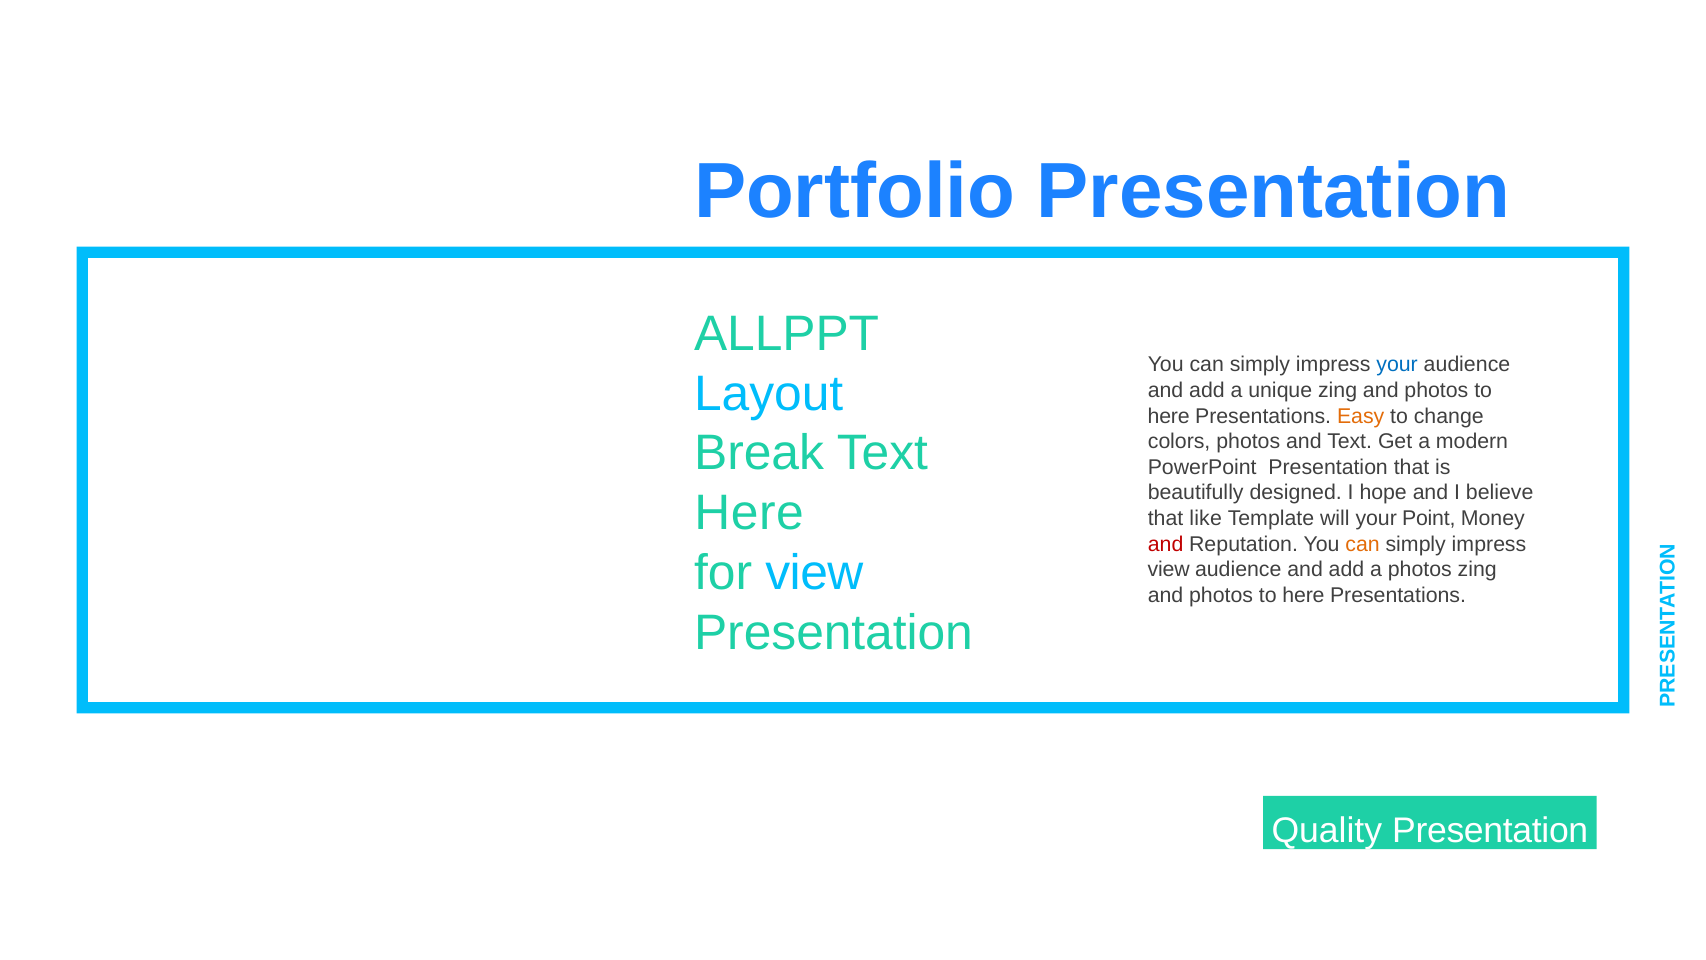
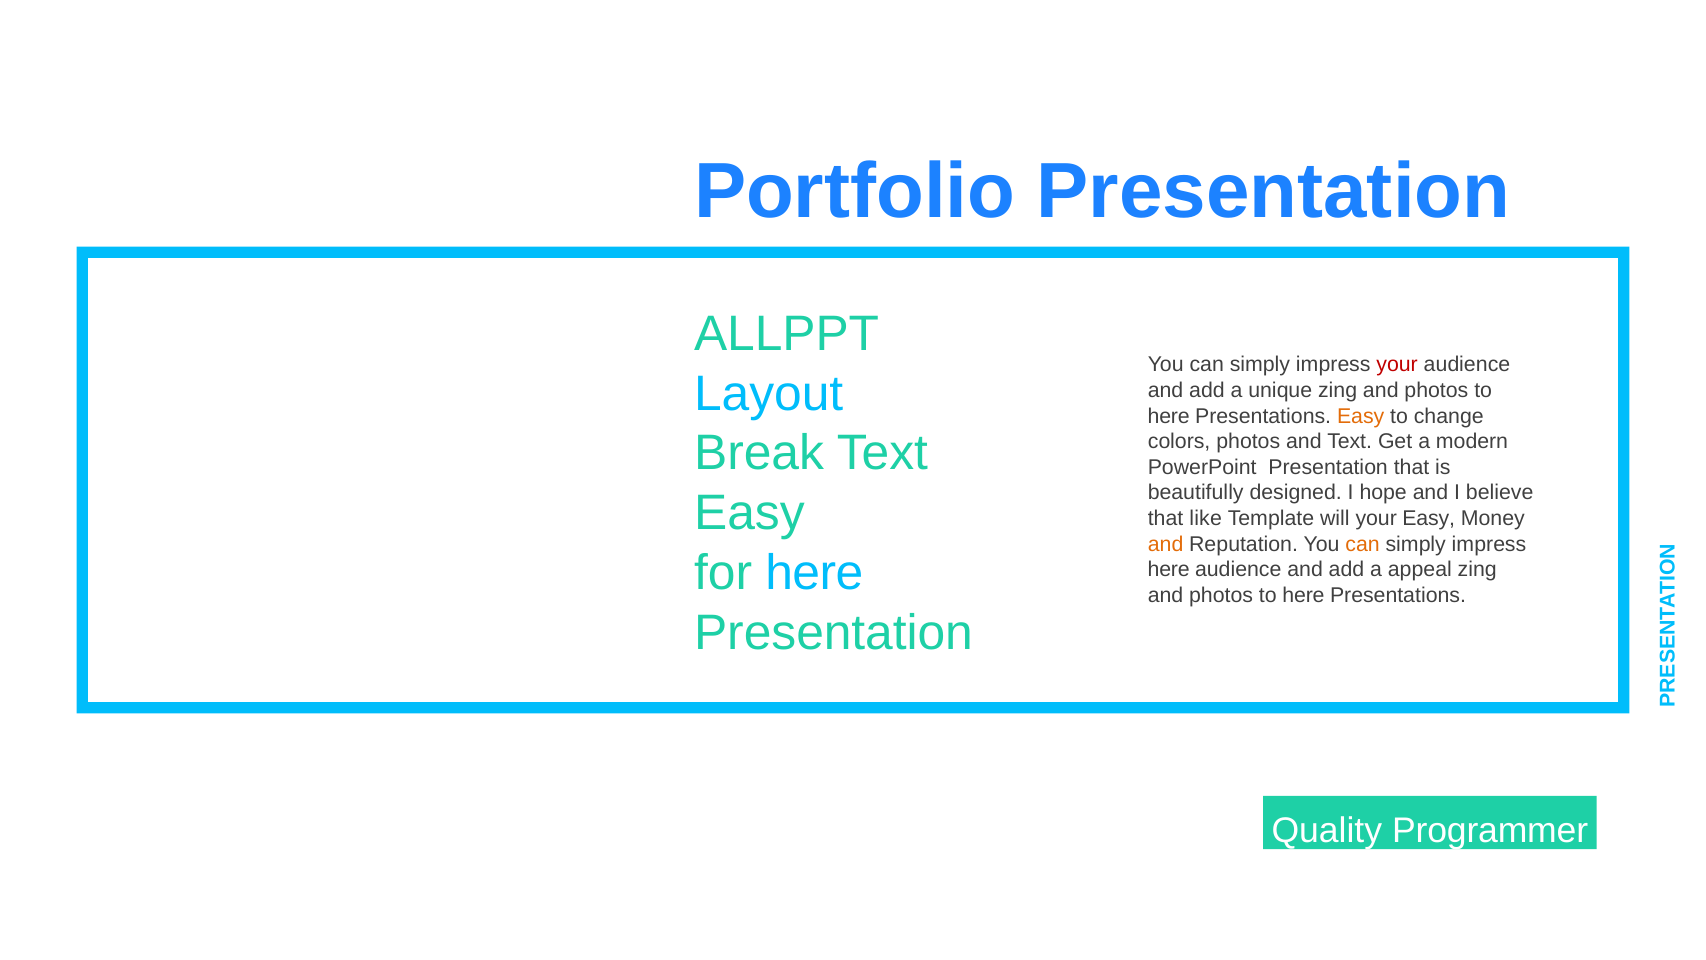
your colour: blue -> red (1397, 365)
Here: Here -> Easy (749, 513)
your Point: Point -> Easy (1429, 518)
and colour: red -> orange (1166, 544)
for view: view -> here (814, 573)
view: view -> here (1169, 569)
a photos: photos -> appeal (1420, 569)
Quality Presentation: Presentation -> Programmer (1490, 830)
